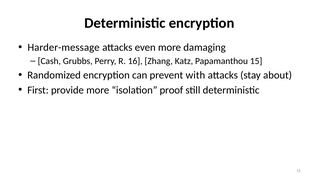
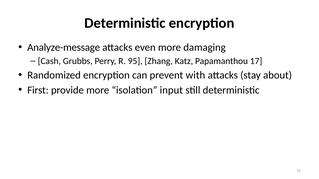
Harder-message: Harder-message -> Analyze-message (64, 47)
16: 16 -> 95 (135, 61)
Papamanthou 15: 15 -> 17 (256, 61)
proof: proof -> input (171, 90)
